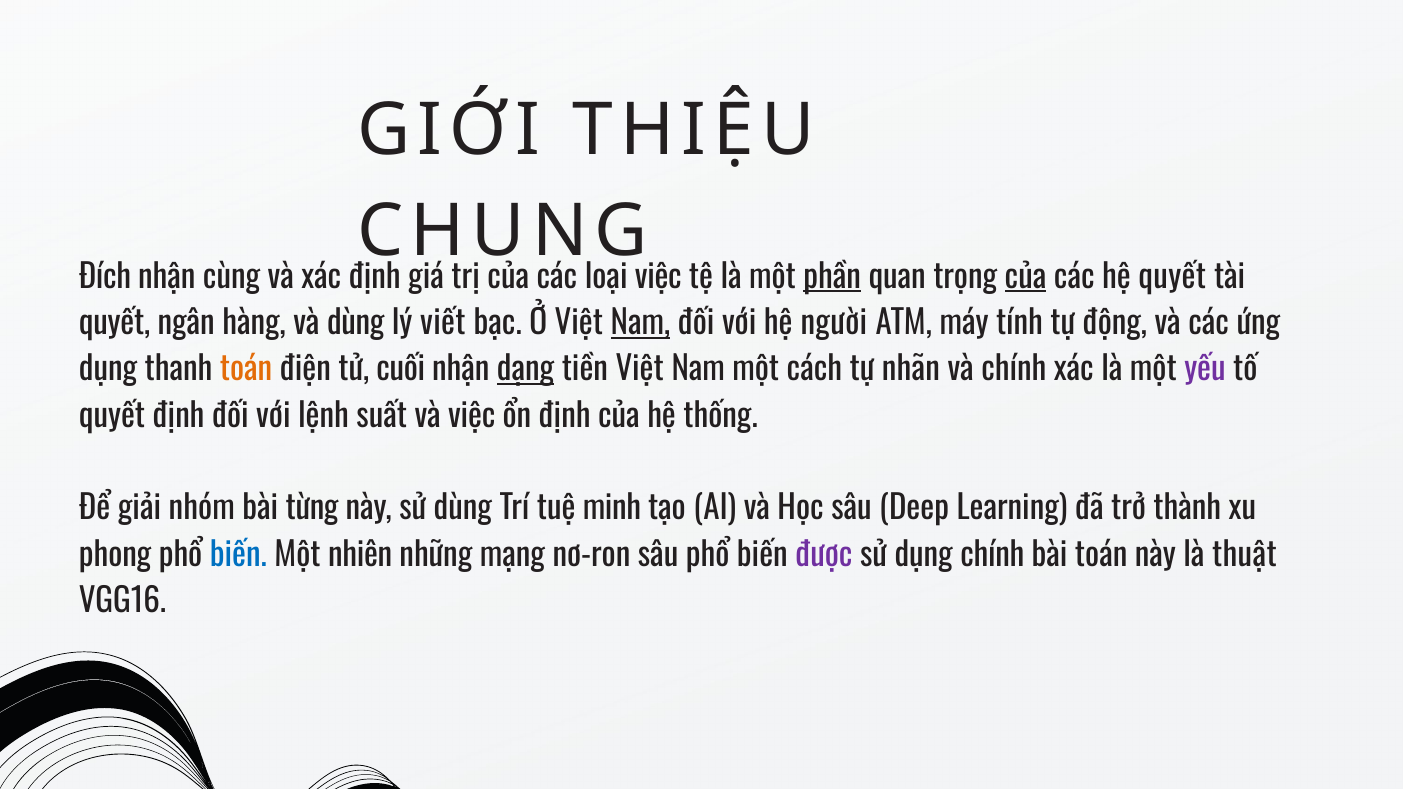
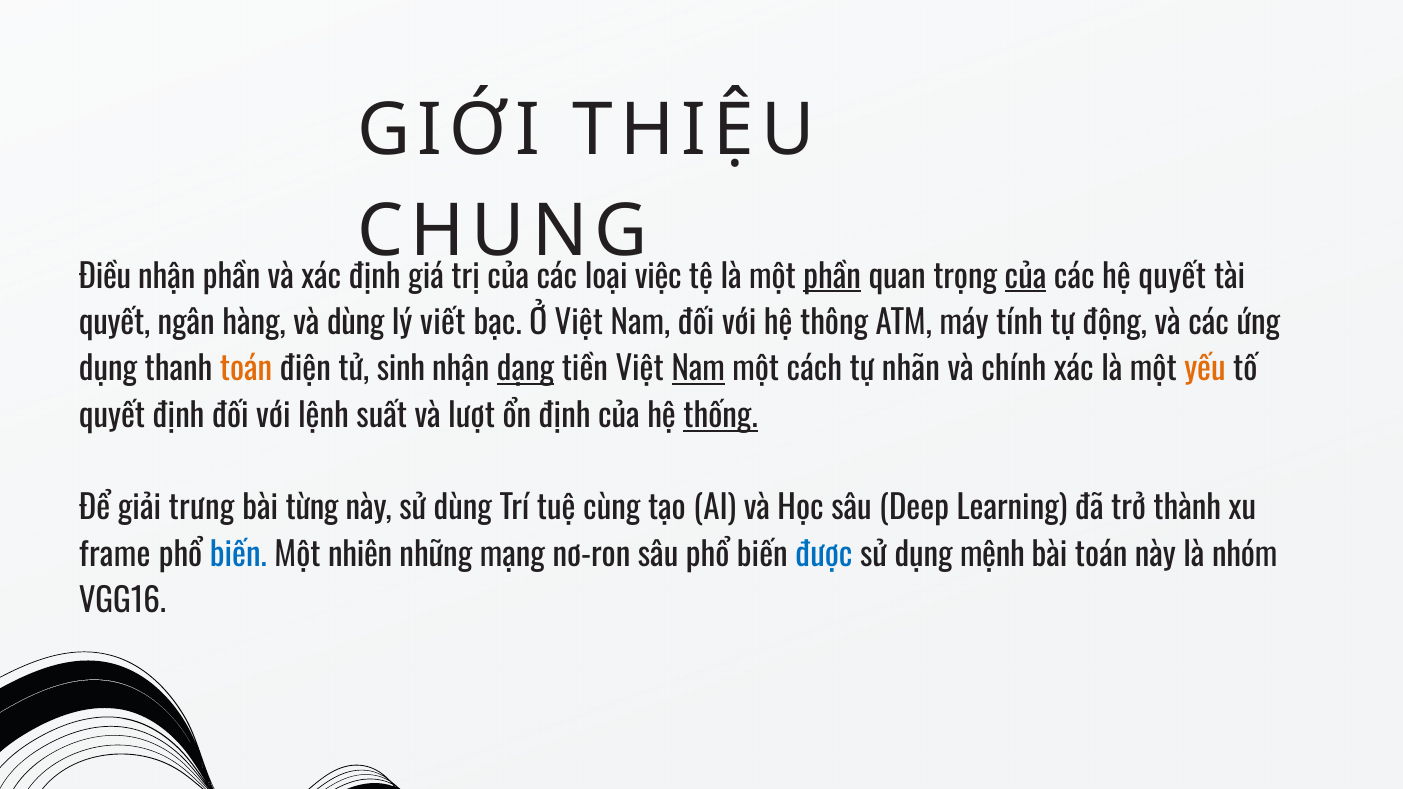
Đích: Đích -> Điều (105, 277)
nhận cùng: cùng -> phần (232, 277)
Nam underline: present -> none (640, 324)
người: người -> thông (834, 324)
cuối: cuối -> sinh (401, 370)
Nam underline: none -> present (698, 370)
yếu colour: purple -> orange (1205, 370)
và việc: việc -> lượt (472, 416)
thống underline: none -> present (721, 416)
nhóm: nhóm -> trưng (202, 509)
minh: minh -> cùng (612, 509)
phong: phong -> frame (115, 555)
được colour: purple -> blue (824, 555)
dụng chính: chính -> mệnh (992, 555)
thuật: thuật -> nhóm (1245, 555)
